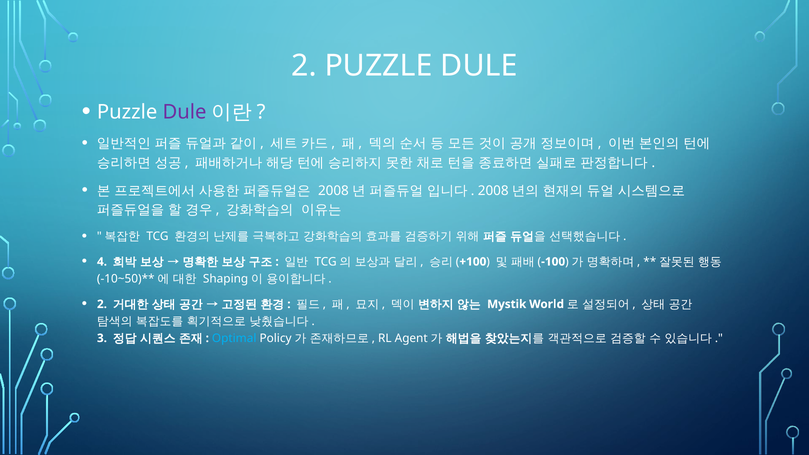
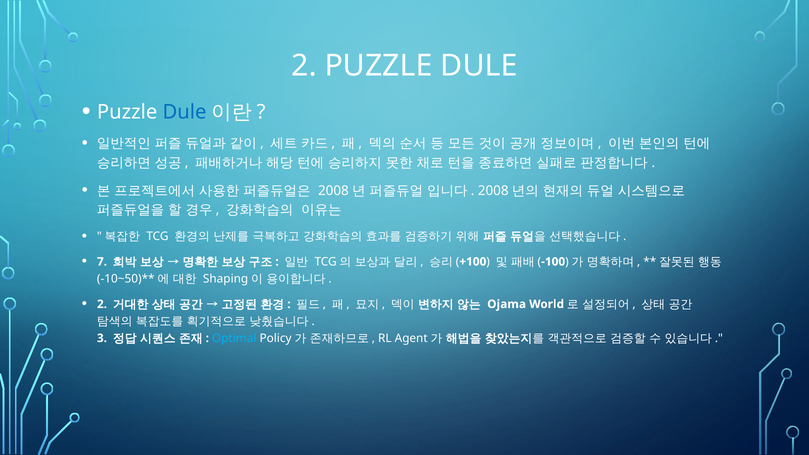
Dule colour: purple -> blue (185, 112)
4: 4 -> 7 (102, 262)
Mystik: Mystik -> Ojama (507, 304)
